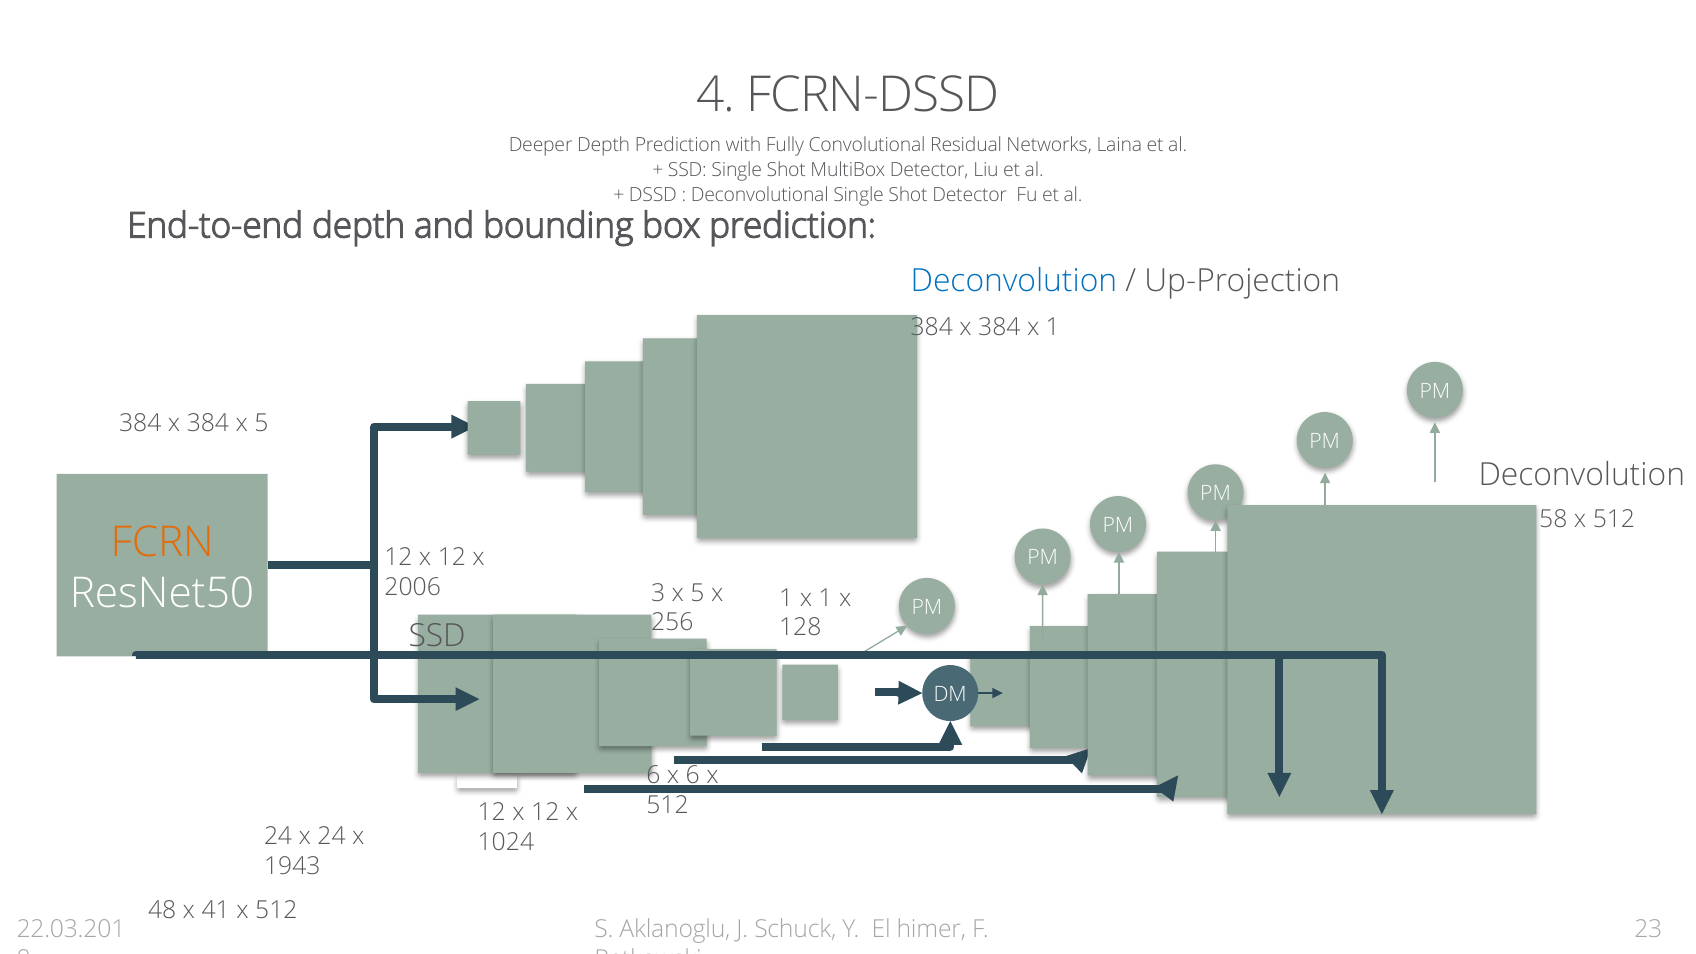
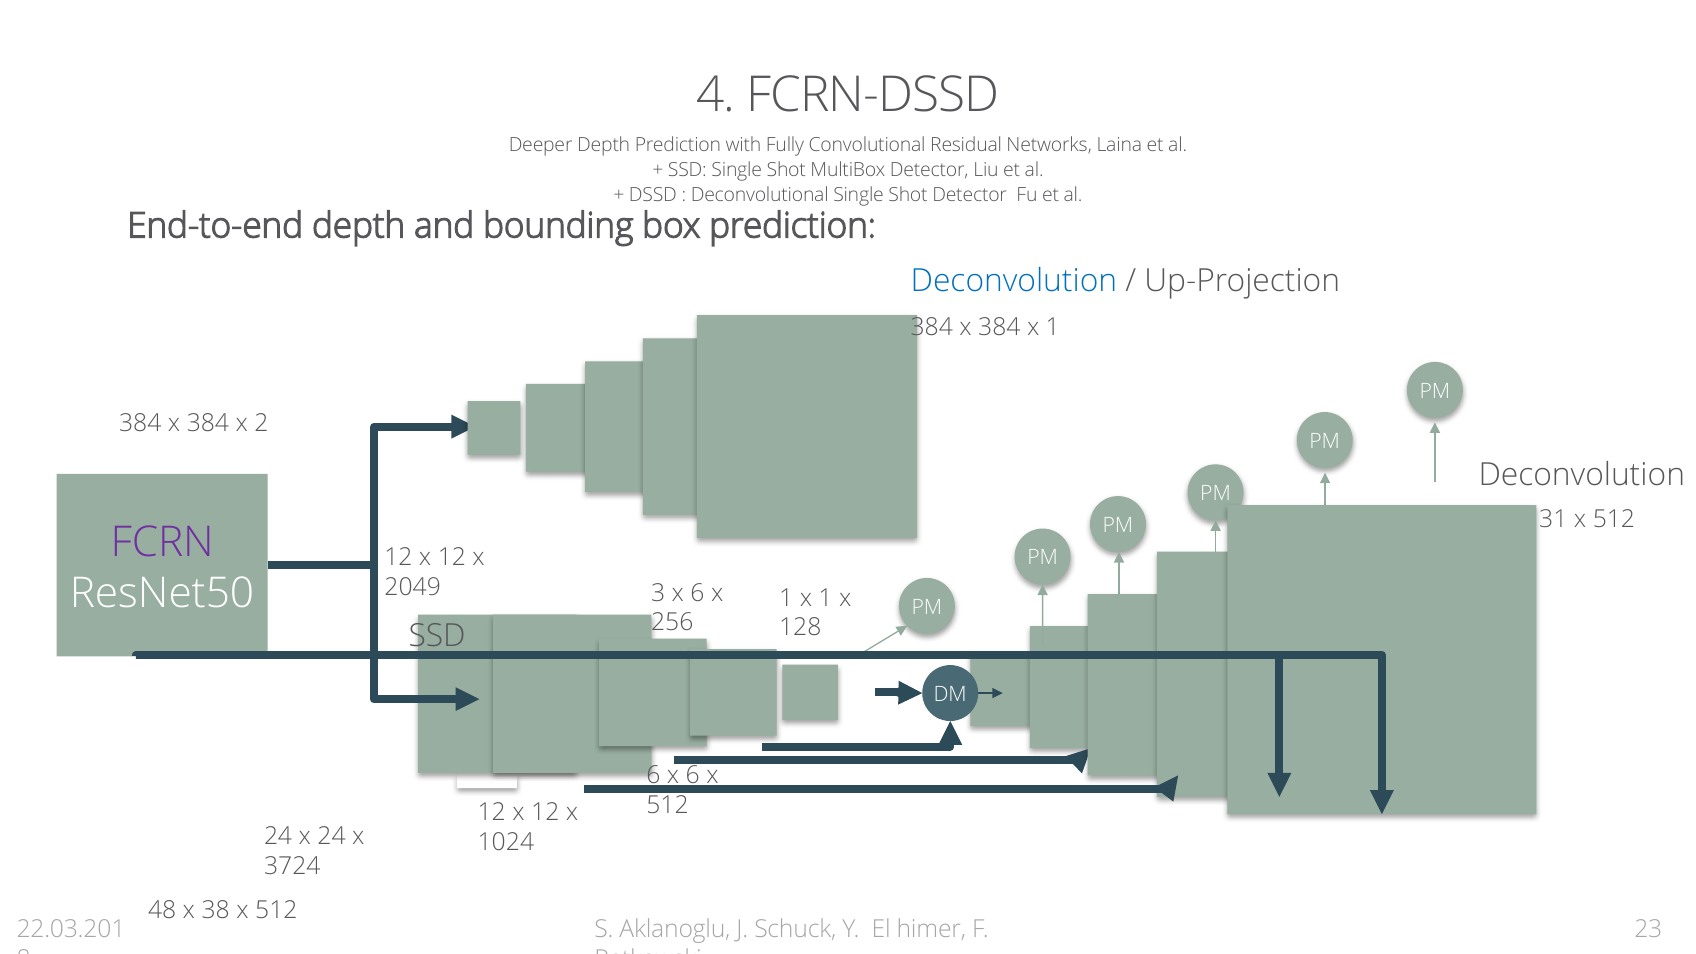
384 x 5: 5 -> 2 (261, 423)
58: 58 -> 31 (1553, 519)
FCRN colour: orange -> purple (162, 543)
2006: 2006 -> 2049 (413, 587)
3 x 5: 5 -> 6 (697, 593)
1943: 1943 -> 3724 (292, 866)
41: 41 -> 38 (216, 910)
